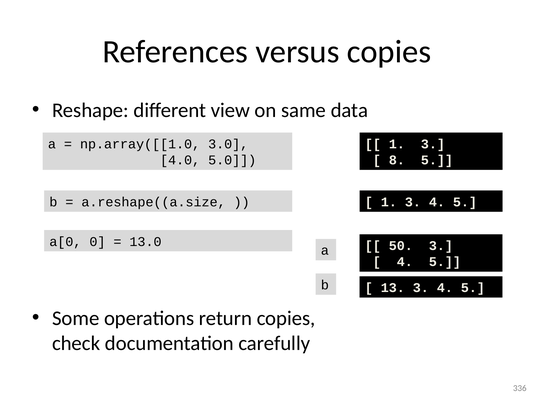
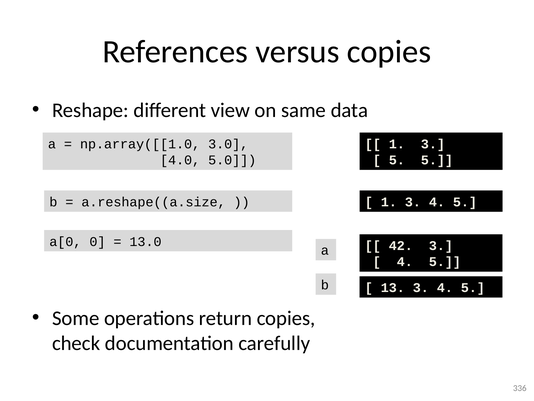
8: 8 -> 5 (397, 160)
50: 50 -> 42 (401, 246)
